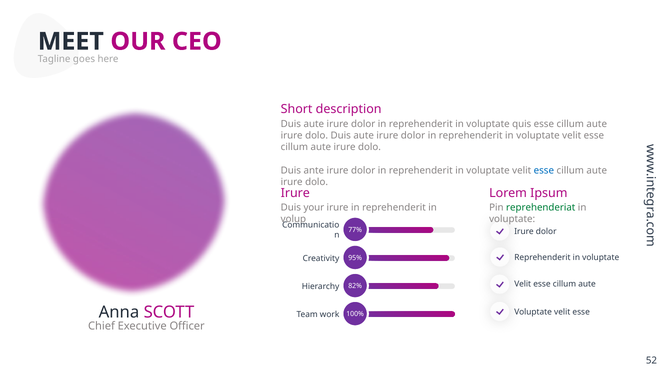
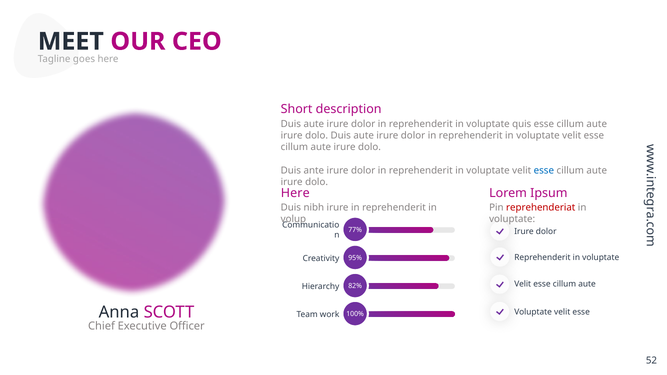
Irure: Irure -> Here (295, 193)
your: your -> nibh (314, 208)
reprehenderiat colour: green -> red (541, 208)
